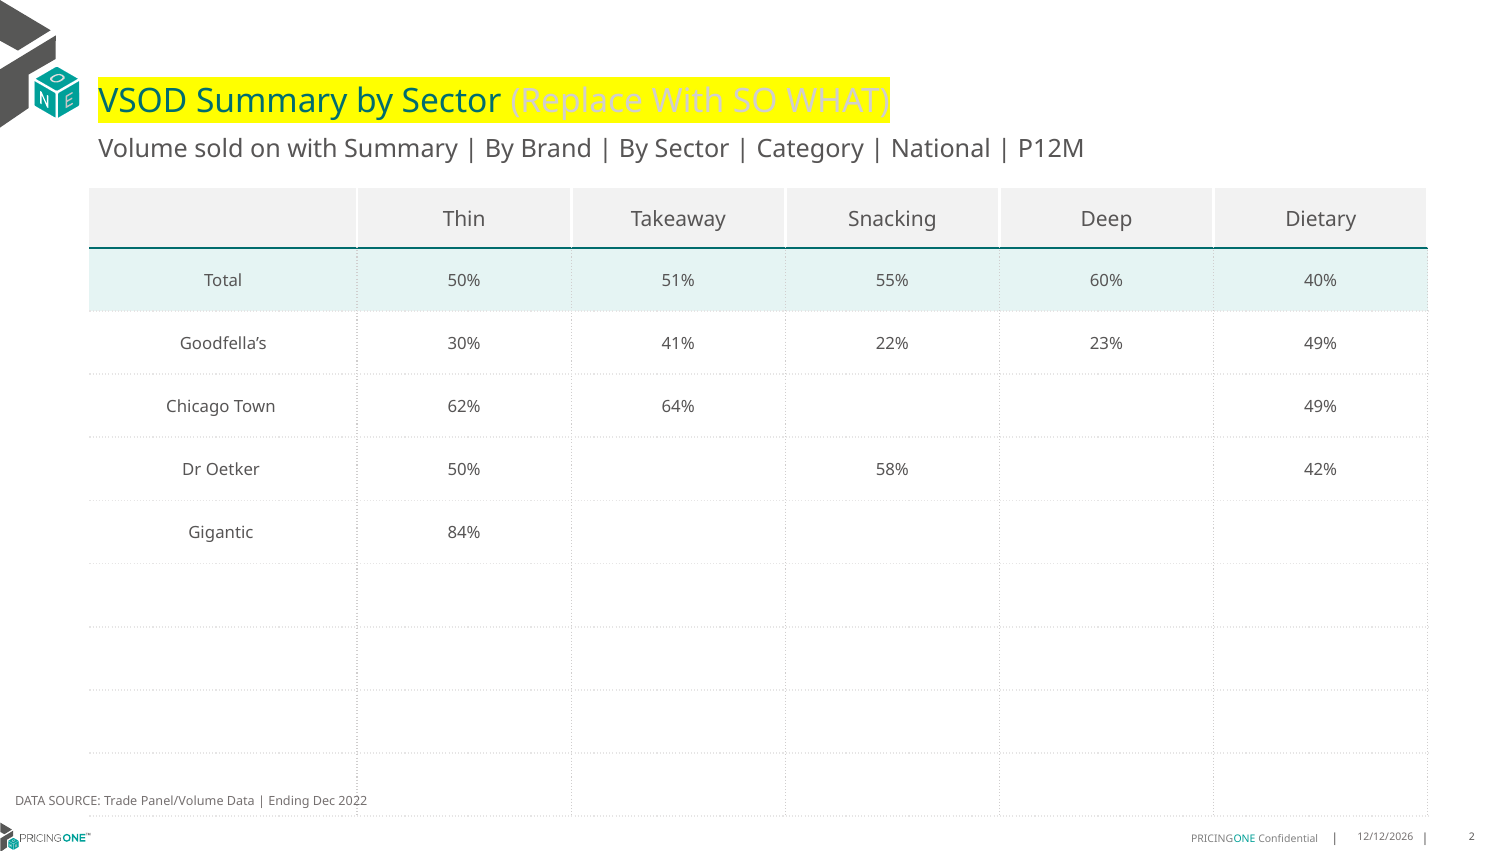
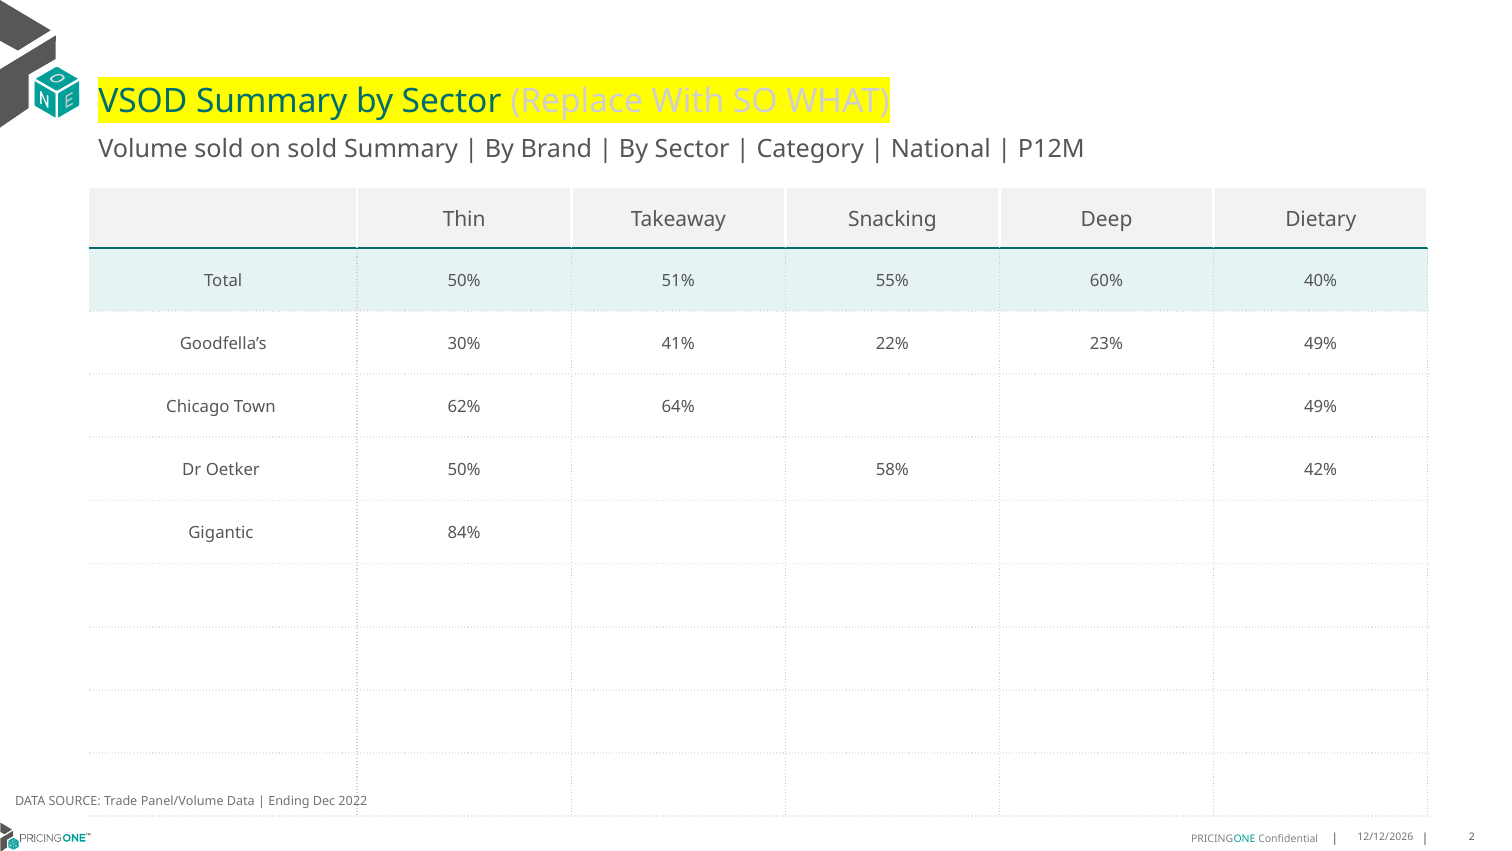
on with: with -> sold (312, 149)
